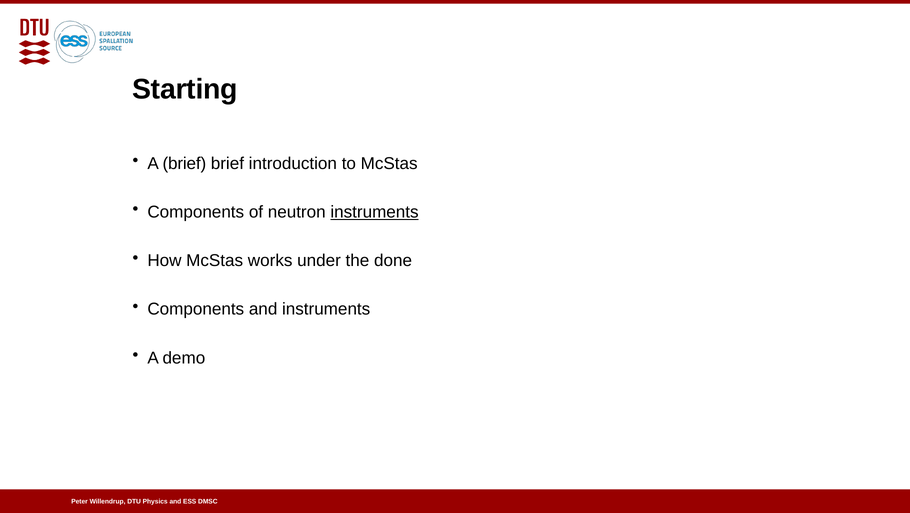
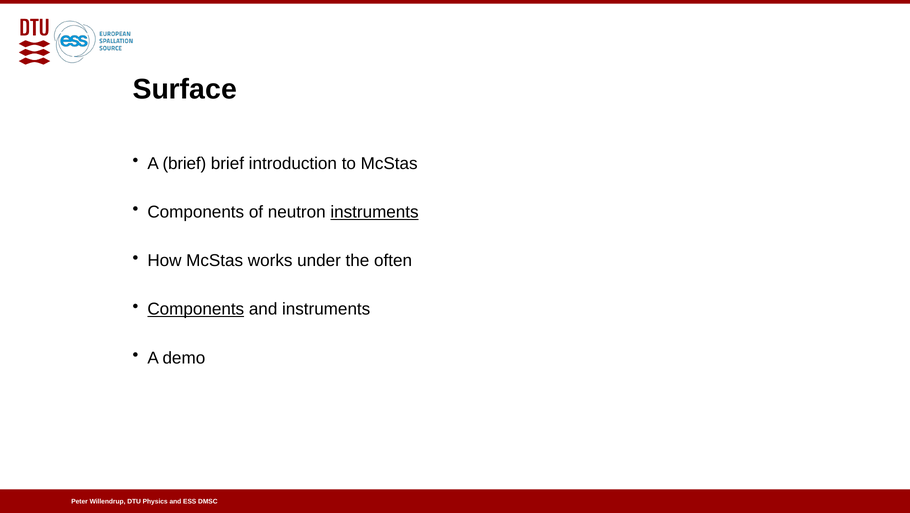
Starting: Starting -> Surface (185, 89)
done: done -> often (393, 260)
Components underline: none -> present (196, 309)
